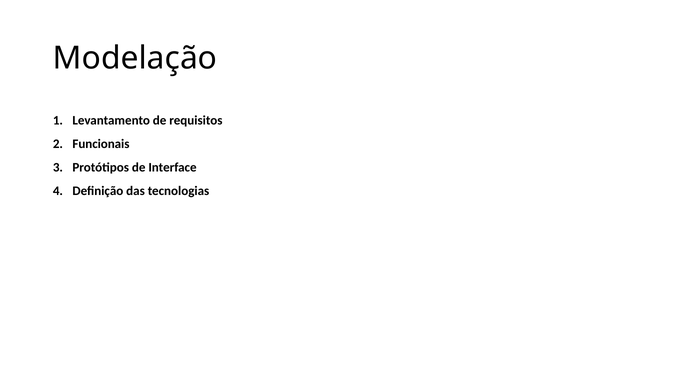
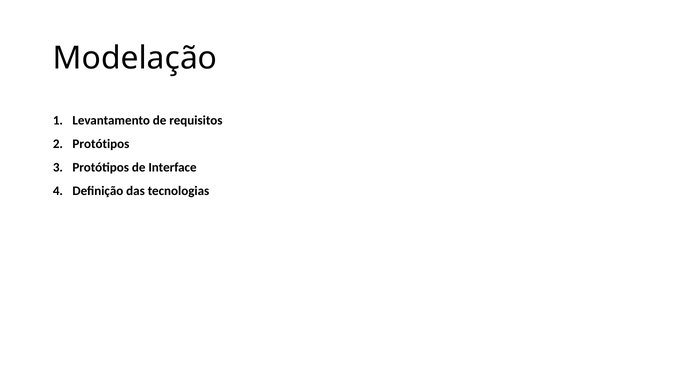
Funcionais: Funcionais -> Protótipos (101, 144)
